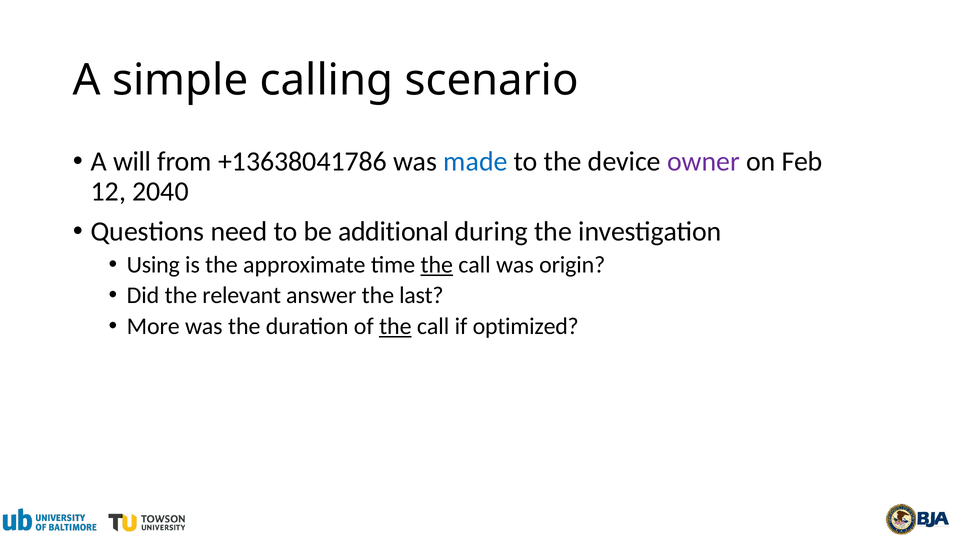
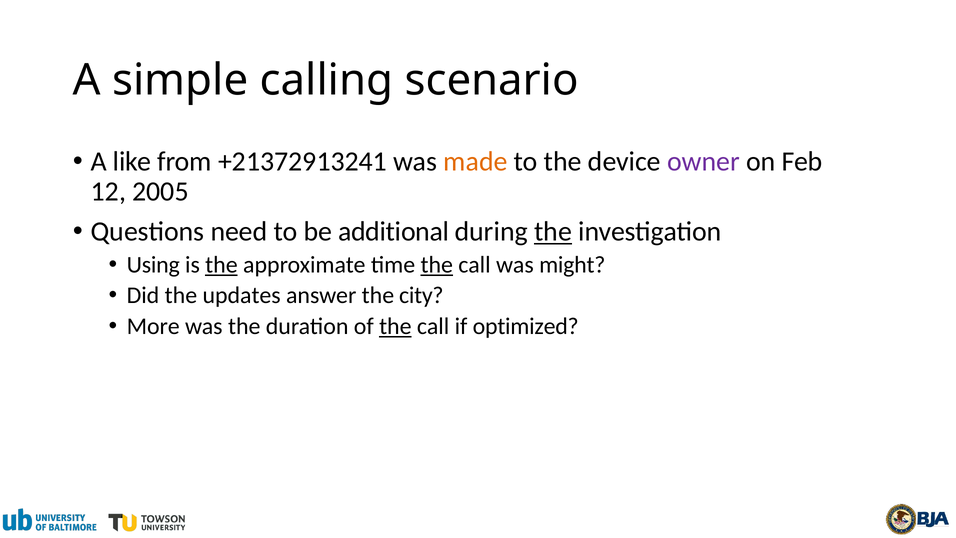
will: will -> like (132, 162)
+13638041786: +13638041786 -> +21372913241 (303, 162)
made colour: blue -> orange (475, 162)
2040: 2040 -> 2005 (160, 192)
the underline: none -> present (553, 232)
the underline: none -> present (221, 265)
origin: origin -> might (572, 265)
relevant: relevant -> updates (242, 295)
last: last -> city (421, 295)
